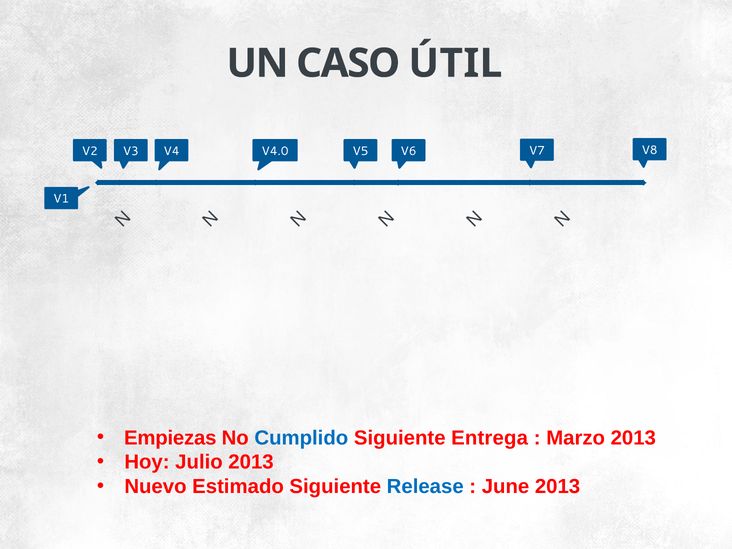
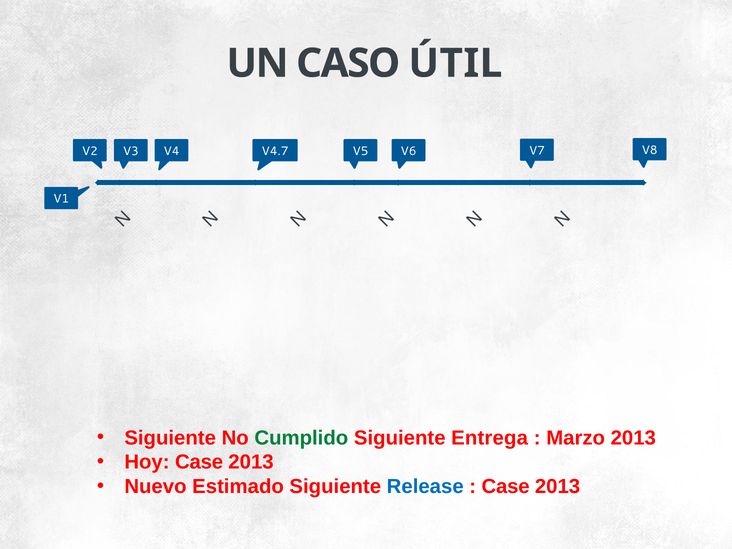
V4.0: V4.0 -> V4.7 (275, 151)
Empiezas: Empiezas -> Siguiente (170, 438)
Cumplido colour: blue -> green (301, 438)
Hoy Julio: Julio -> Case (199, 462)
June: June -> Case (506, 487)
